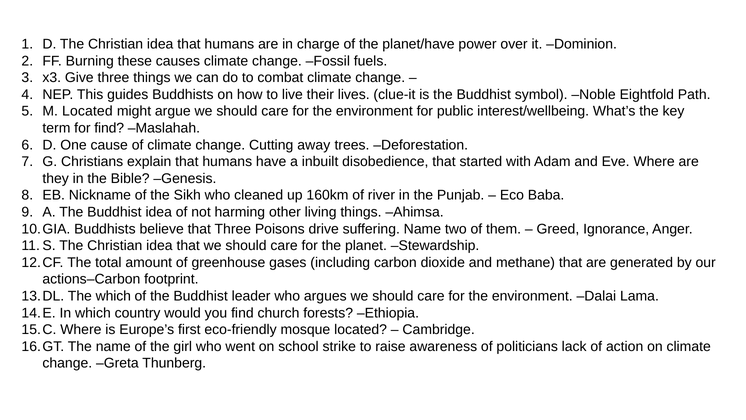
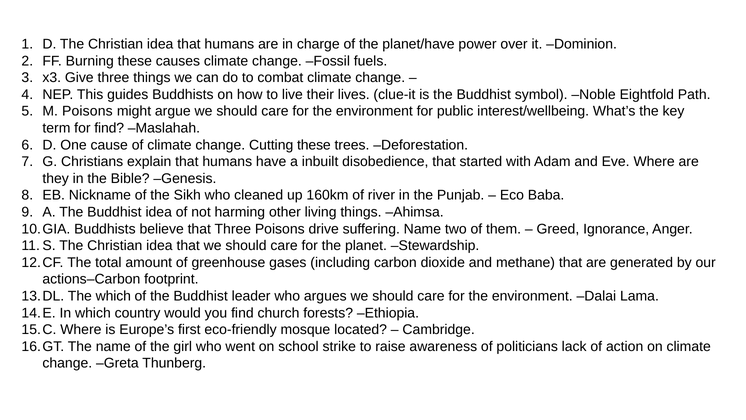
M Located: Located -> Poisons (87, 111)
Cutting away: away -> these (314, 145)
